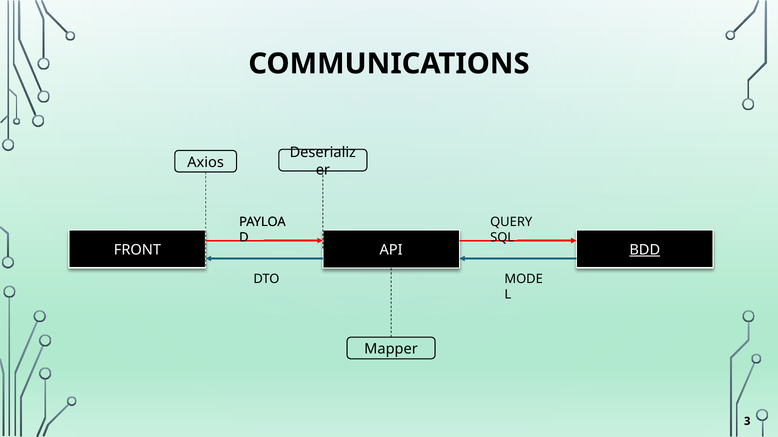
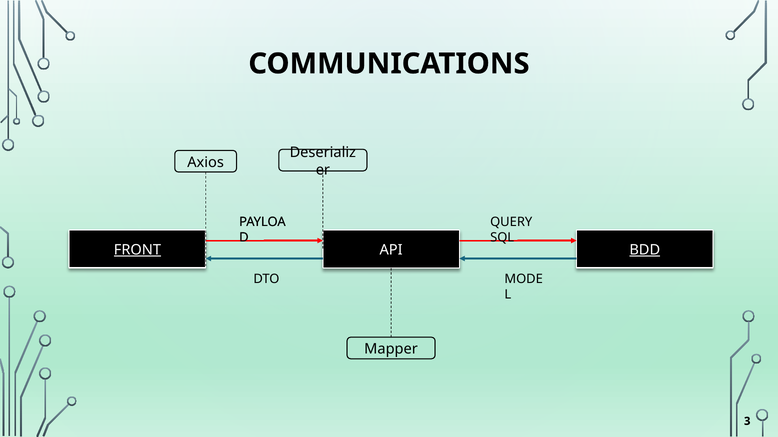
FRONT underline: none -> present (137, 250)
